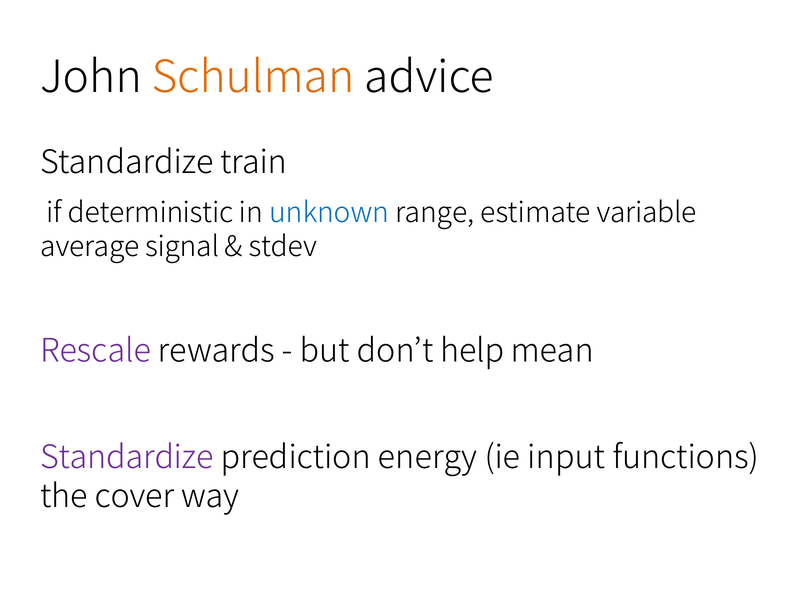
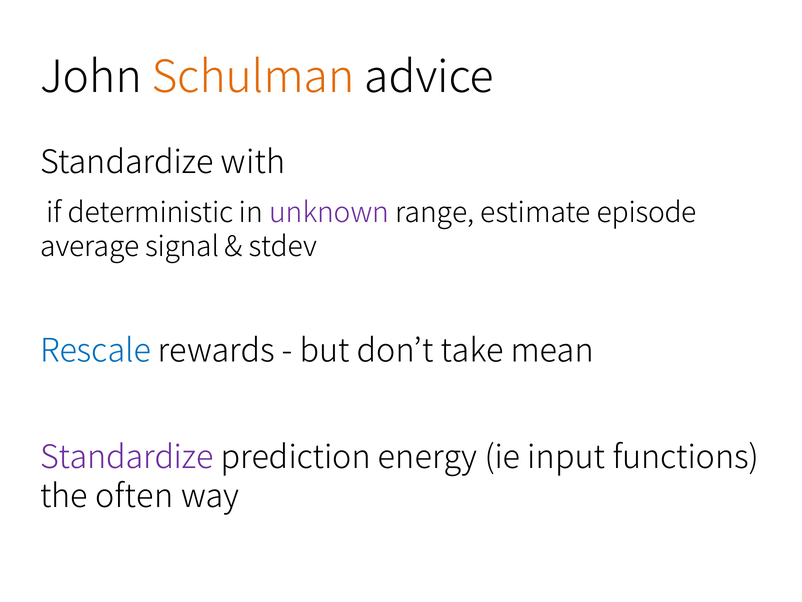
train: train -> with (253, 162)
unknown colour: blue -> purple (329, 213)
variable: variable -> episode (647, 213)
Rescale colour: purple -> blue (96, 351)
help: help -> take (472, 351)
cover: cover -> often (134, 496)
